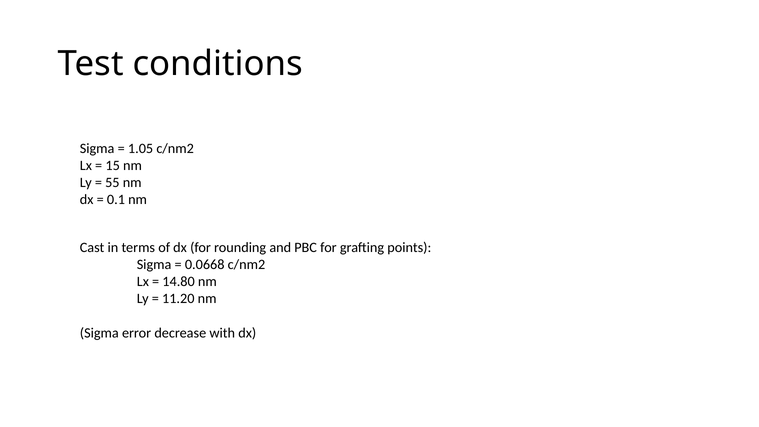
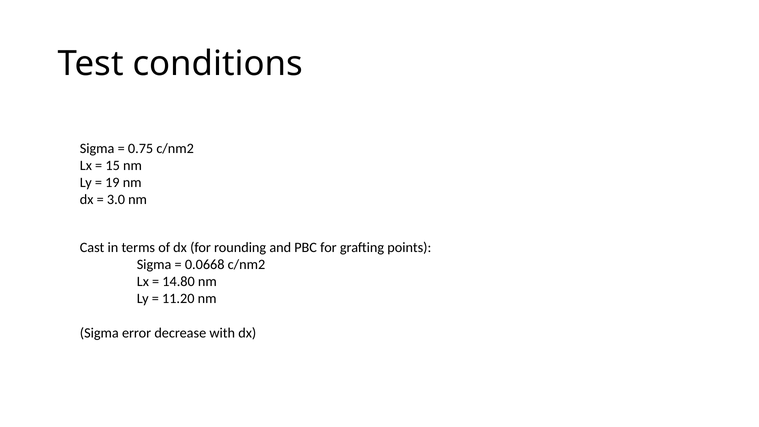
1.05: 1.05 -> 0.75 (141, 148)
55: 55 -> 19 (112, 183)
0.1: 0.1 -> 3.0 (116, 200)
